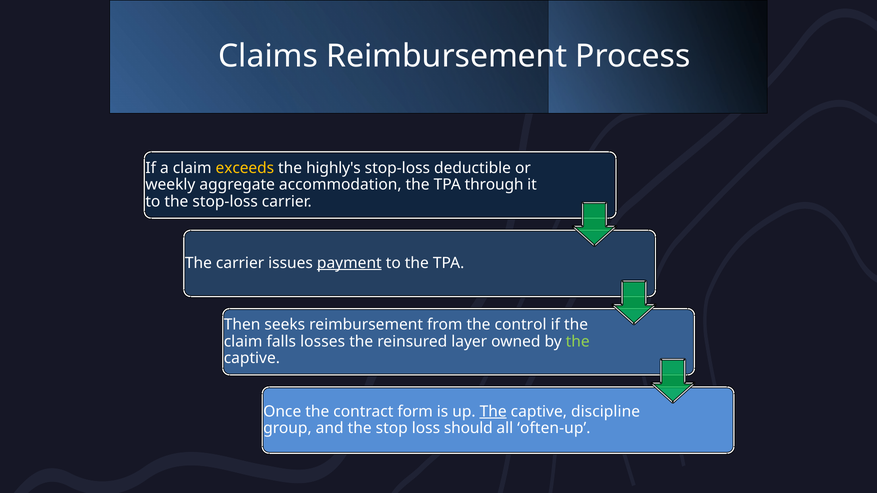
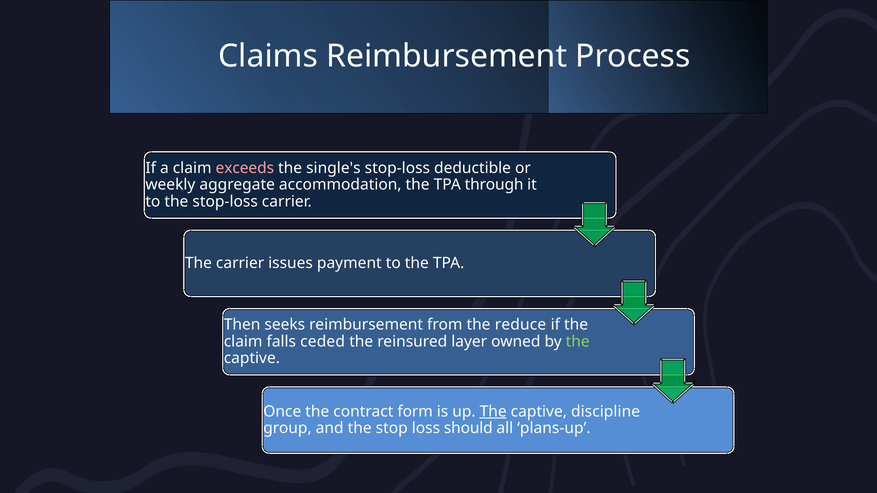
exceeds colour: yellow -> pink (245, 168)
highly's: highly's -> single's (333, 168)
payment underline: present -> none (349, 263)
control: control -> reduce (520, 325)
losses: losses -> ceded (323, 342)
often-up: often-up -> plans-up (554, 428)
